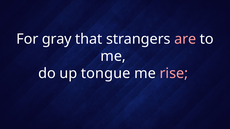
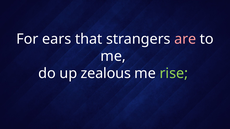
gray: gray -> ears (57, 39)
tongue: tongue -> zealous (106, 74)
rise colour: pink -> light green (174, 74)
